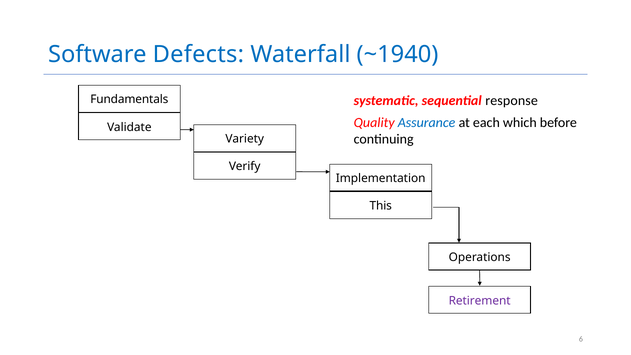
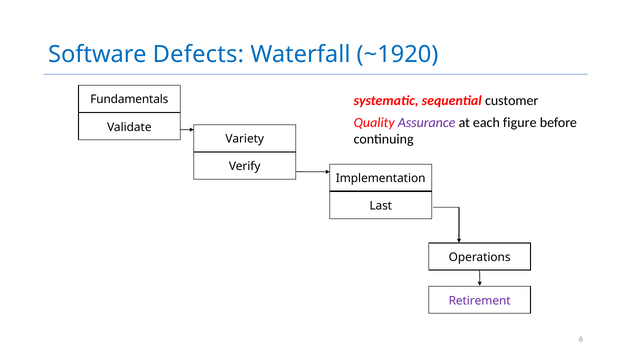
~1940: ~1940 -> ~1920 (398, 54)
response: response -> customer (512, 101)
Assurance colour: blue -> purple (427, 123)
which: which -> figure (520, 123)
This: This -> Last (381, 206)
